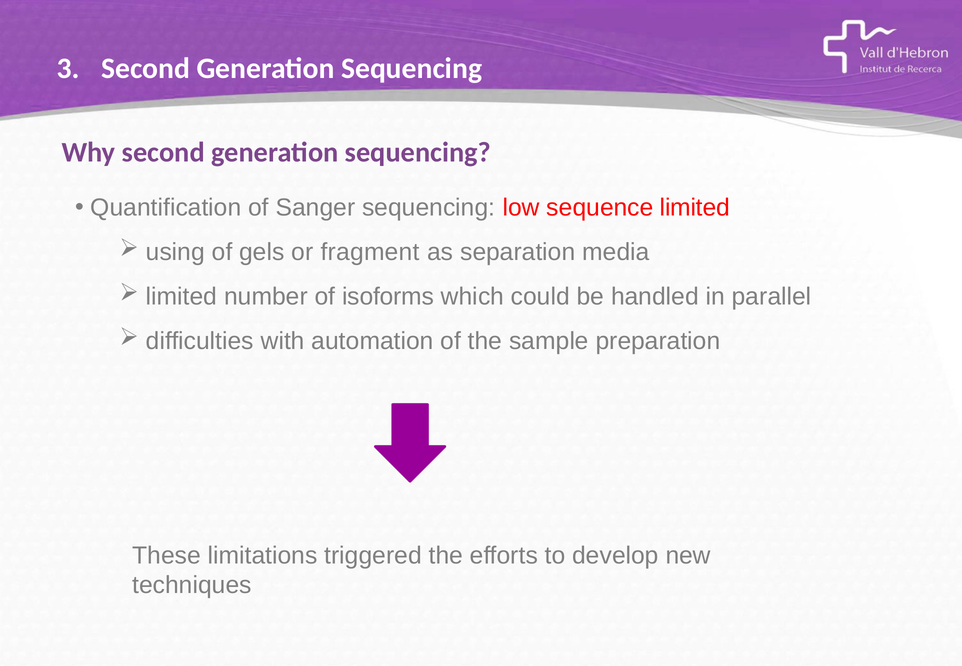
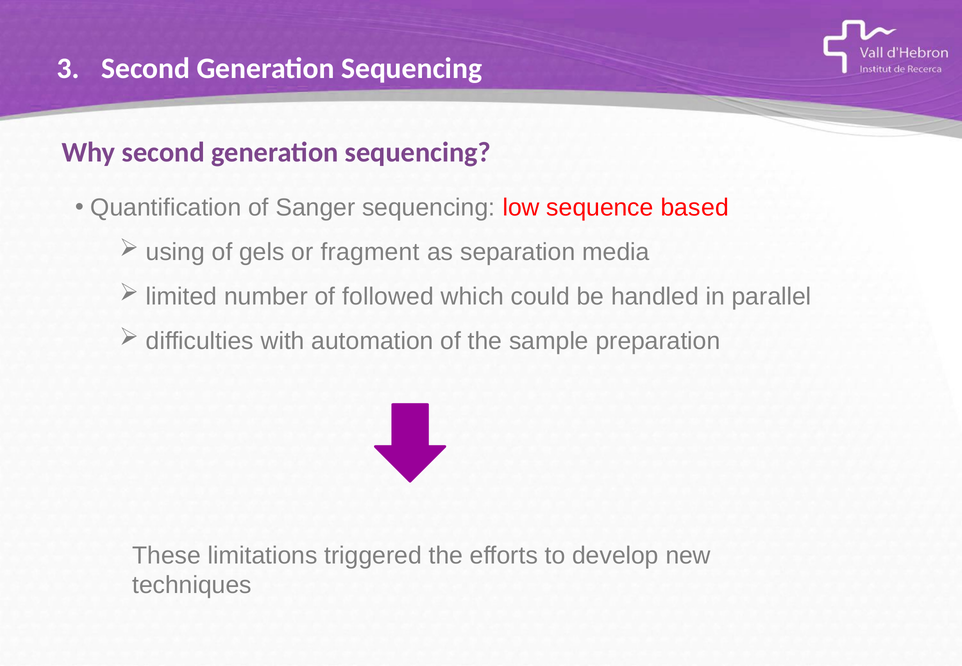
sequence limited: limited -> based (695, 208)
isoforms: isoforms -> followed (388, 297)
